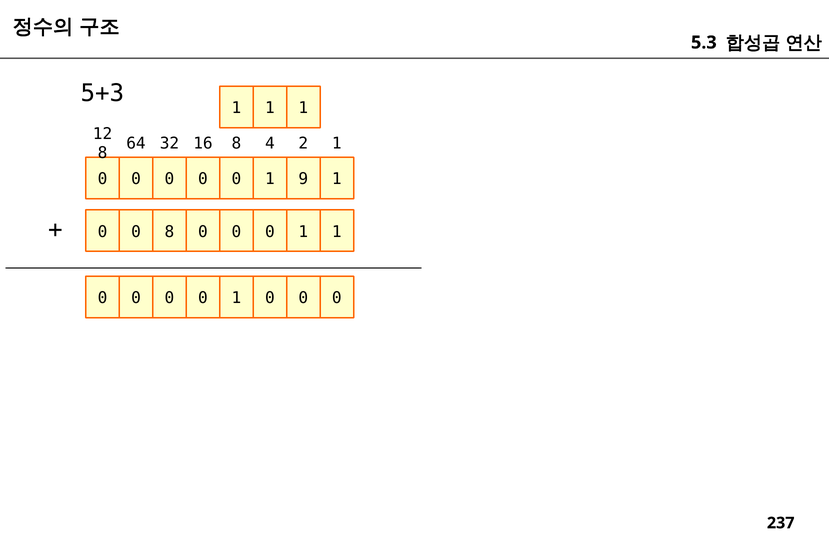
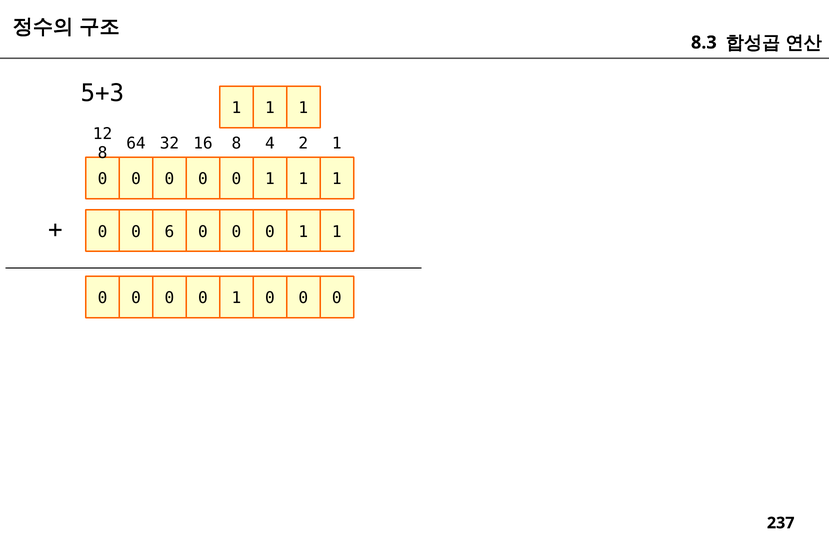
5.3: 5.3 -> 8.3 (704, 42)
9: 9 -> 1 (303, 179)
0 8: 8 -> 6 (169, 232)
